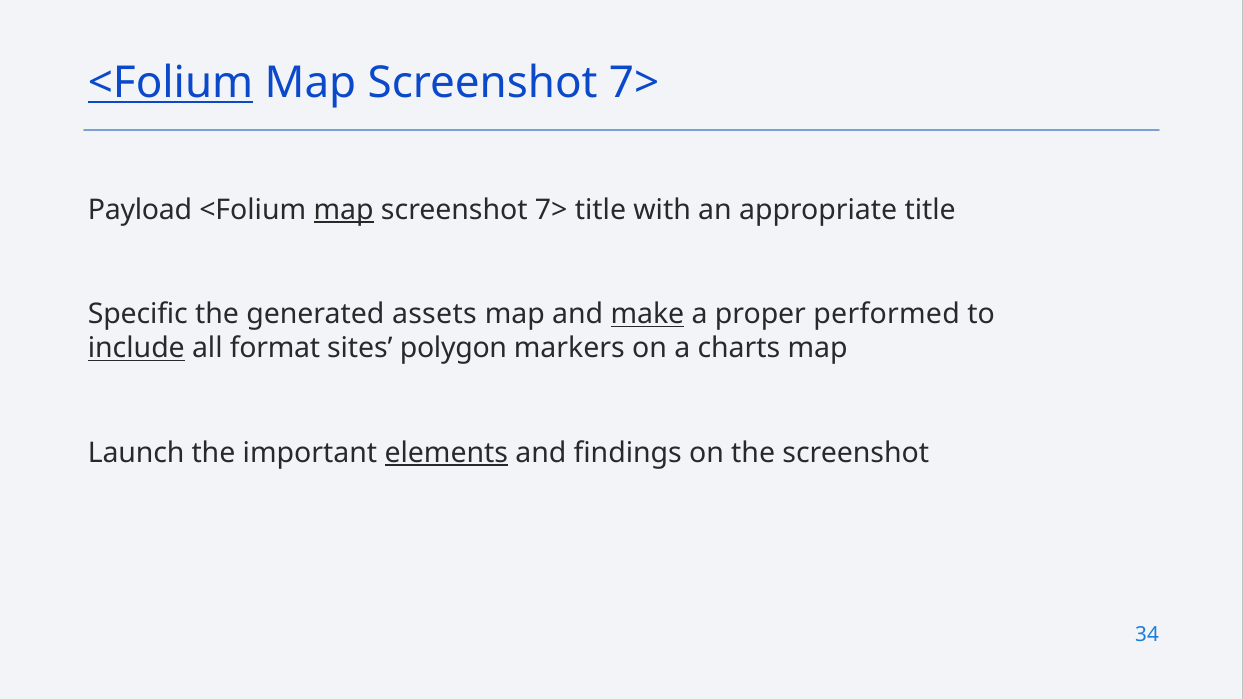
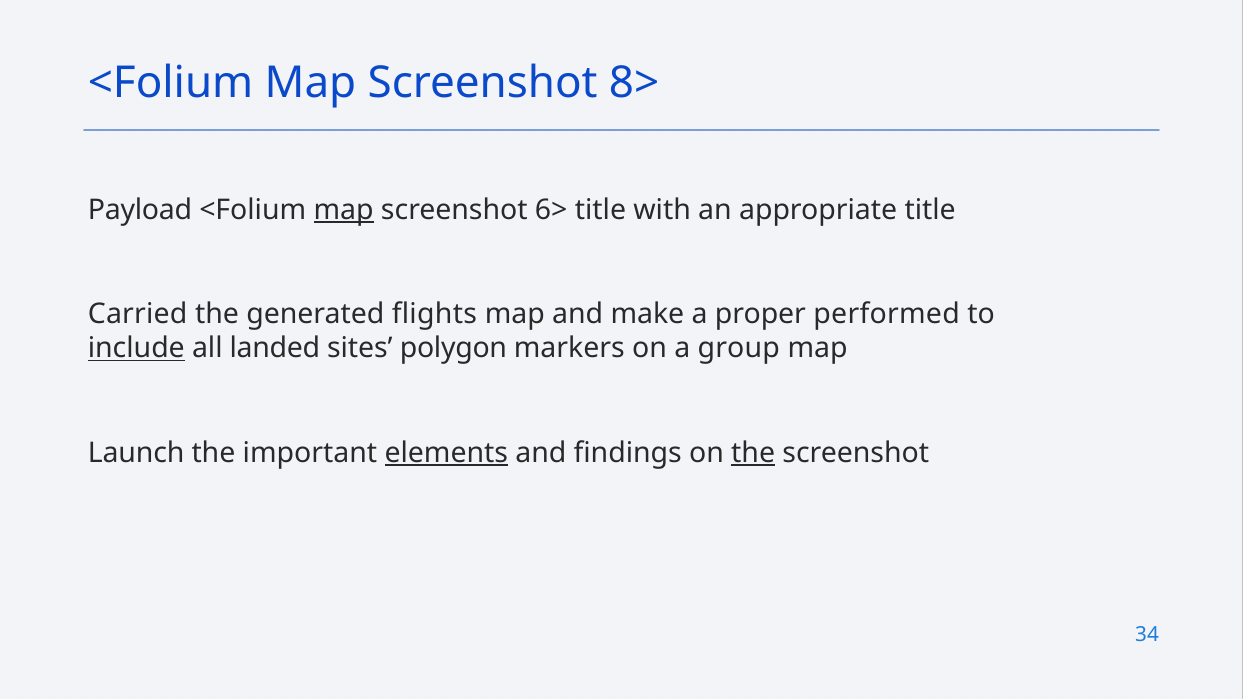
<Folium underline: present -> none (171, 83)
7>: 7> -> 8> (634, 83)
7>: 7> -> 6> (551, 210)
Specific: Specific -> Carried (138, 314)
assets: assets -> flights (434, 314)
make underline: present -> none (647, 314)
format: format -> landed (275, 348)
charts: charts -> group (739, 348)
the underline: none -> present (753, 453)
